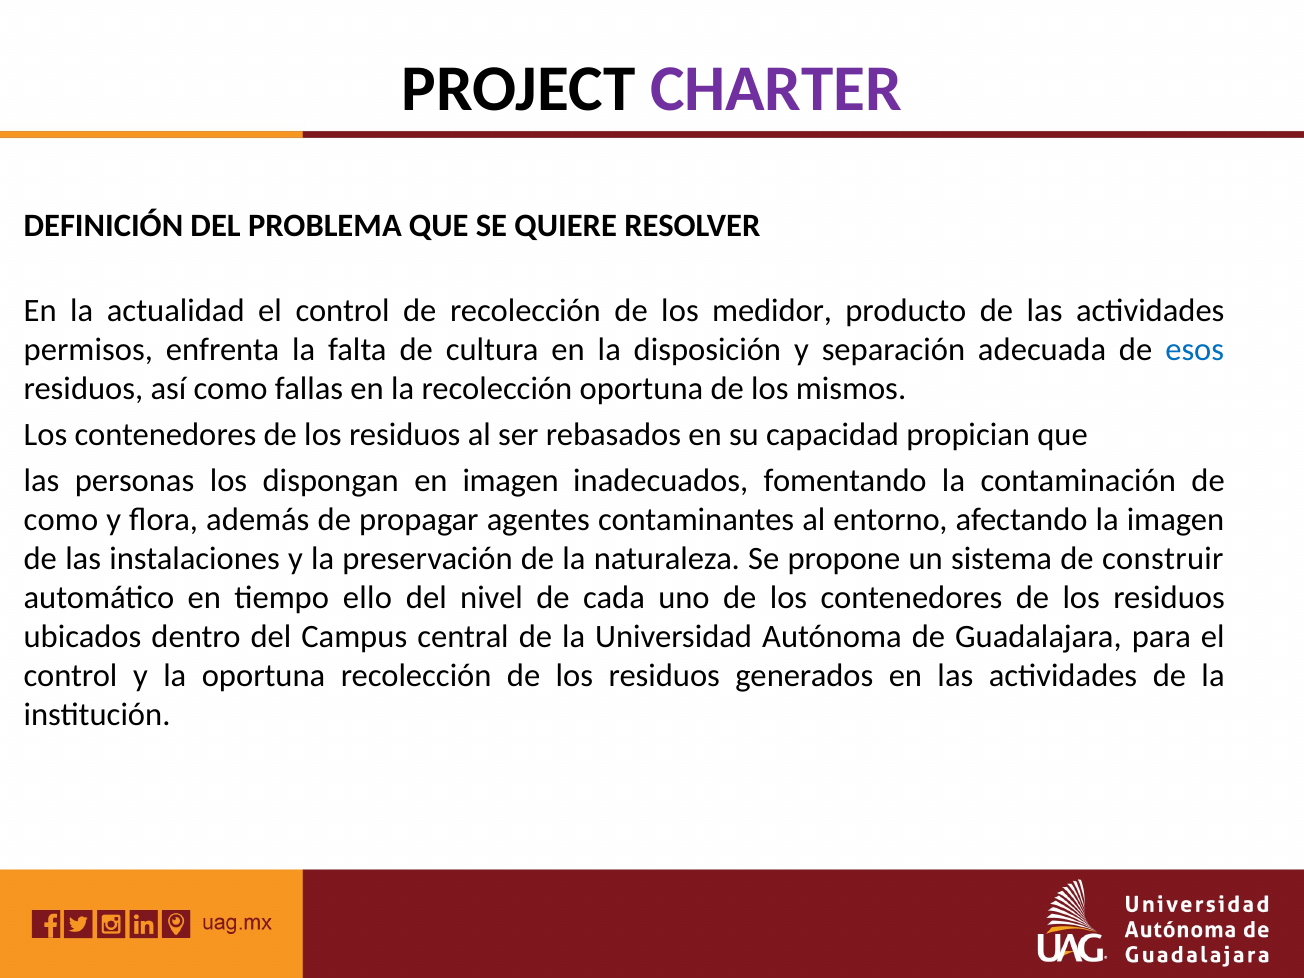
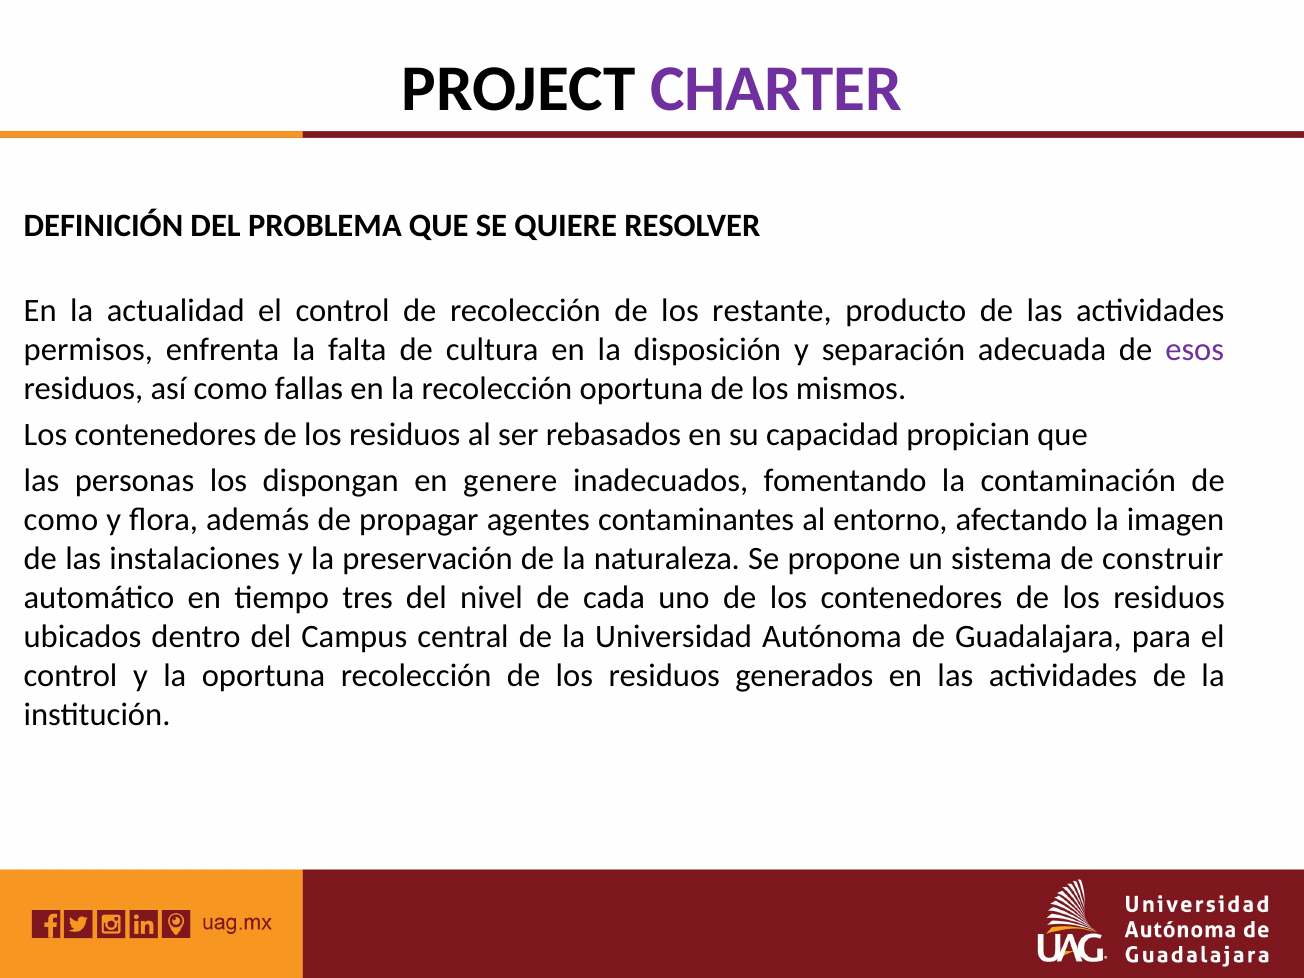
medidor: medidor -> restante (772, 311)
esos colour: blue -> purple (1195, 350)
en imagen: imagen -> genere (510, 480)
ello: ello -> tres (368, 598)
